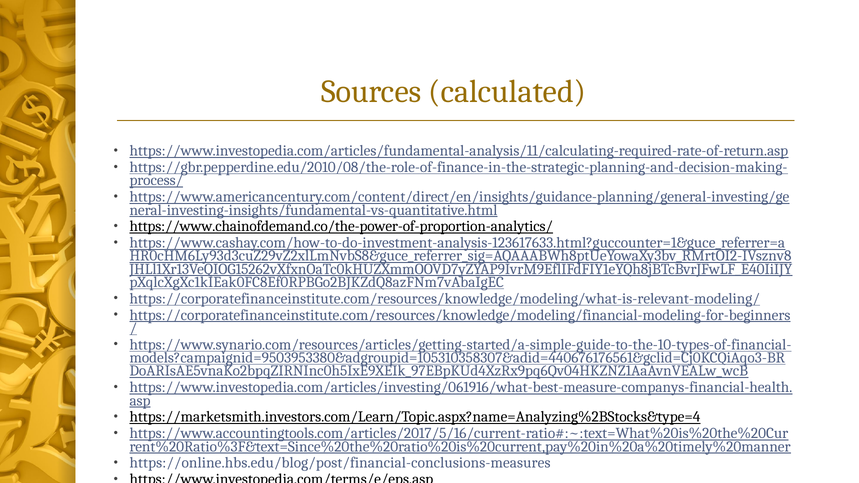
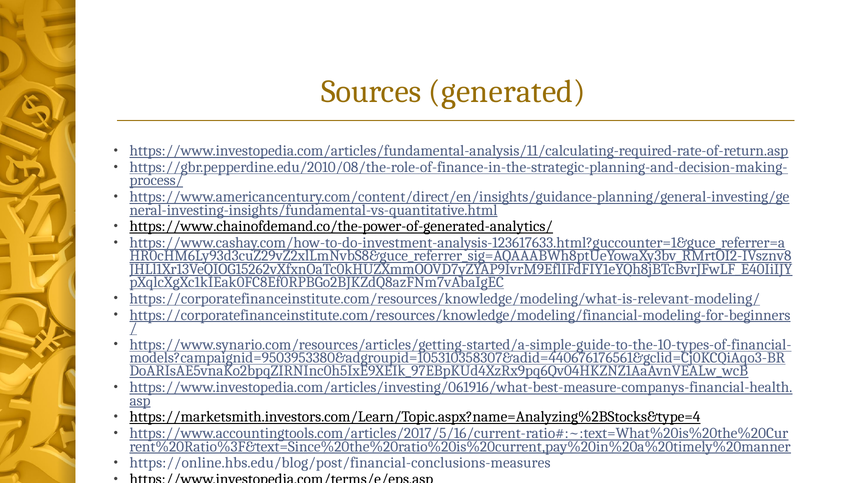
calculated: calculated -> generated (507, 92)
https://www.chainofdemand.co/the-power-of-proportion-analytics/: https://www.chainofdemand.co/the-power-of-proportion-analytics/ -> https://www.chainofdemand.co/the-power-of-generated-analytics/ (341, 227)
